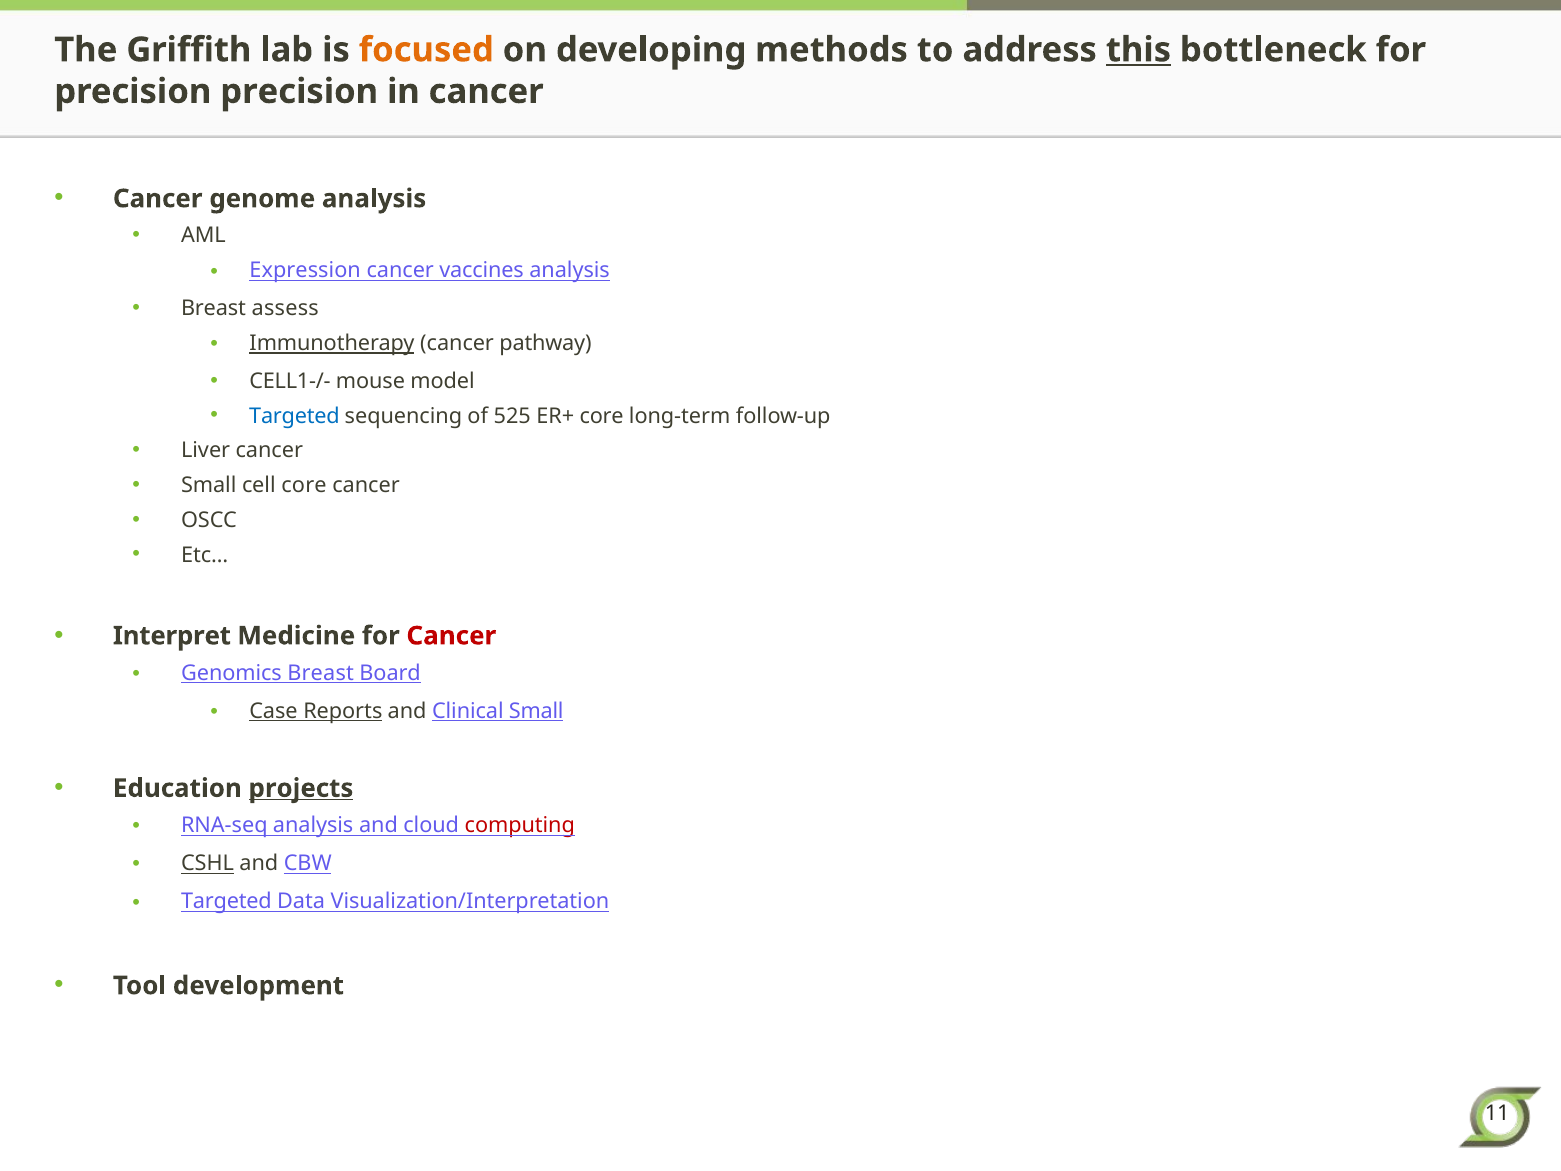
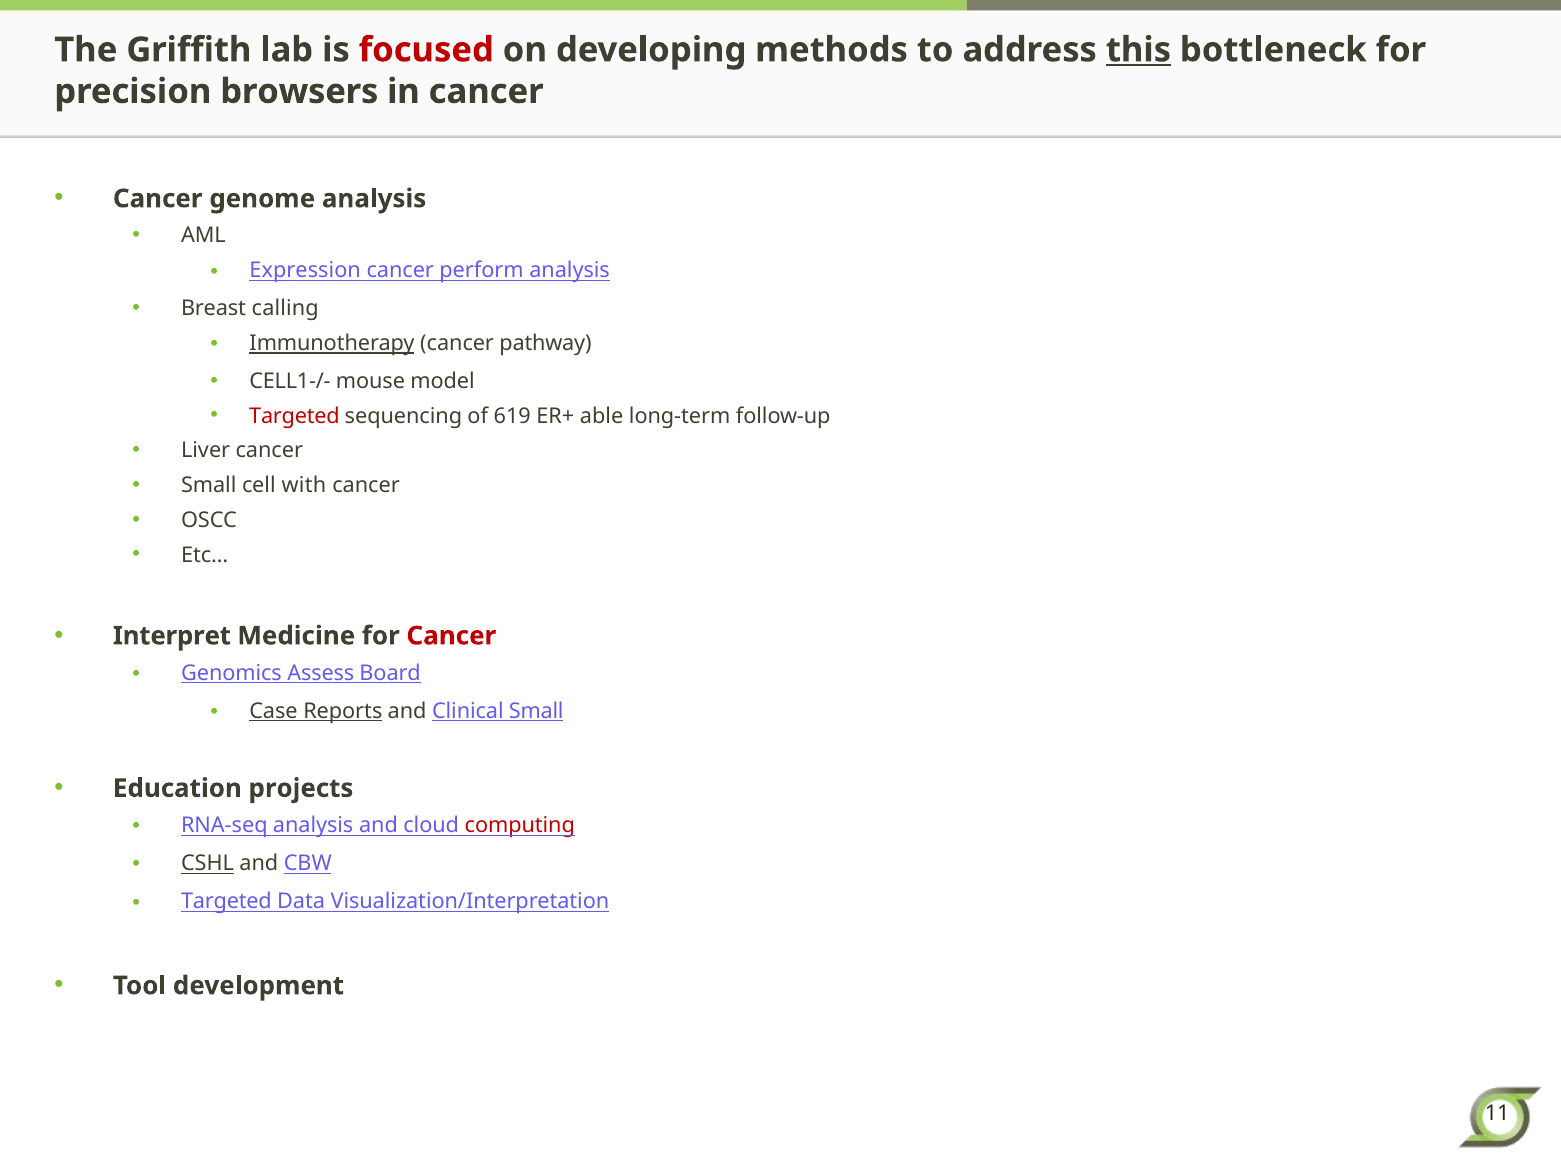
focused colour: orange -> red (426, 50)
precision precision: precision -> browsers (299, 92)
vaccines: vaccines -> perform (482, 270)
assess: assess -> calling (285, 308)
Targeted colour: blue -> red (294, 416)
525: 525 -> 619 (512, 416)
ER+ core: core -> able (602, 416)
cell core: core -> with (304, 485)
Genomics Breast: Breast -> Assess (321, 673)
projects underline: present -> none (301, 788)
